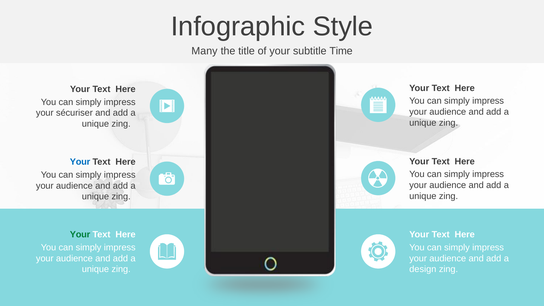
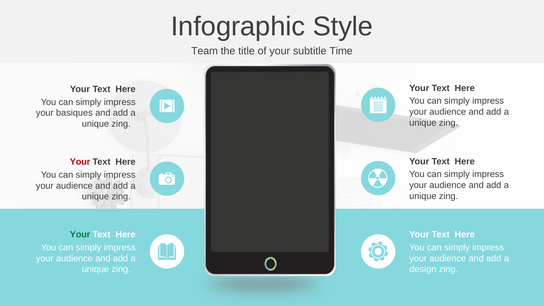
Many: Many -> Team (205, 51)
sécuriser: sécuriser -> basiques (74, 113)
Your colour: blue -> red (80, 162)
